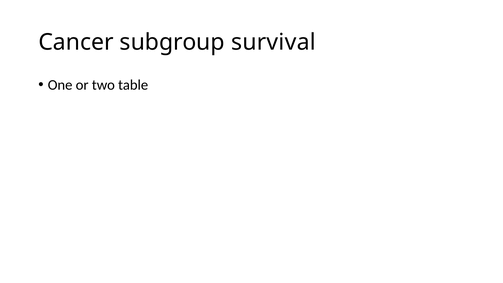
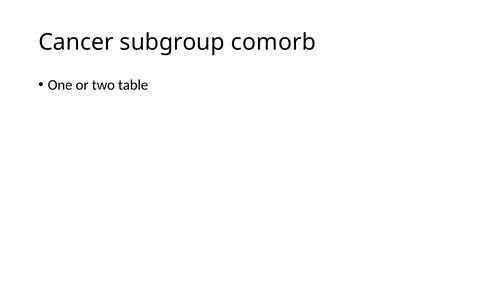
survival: survival -> comorb (273, 42)
